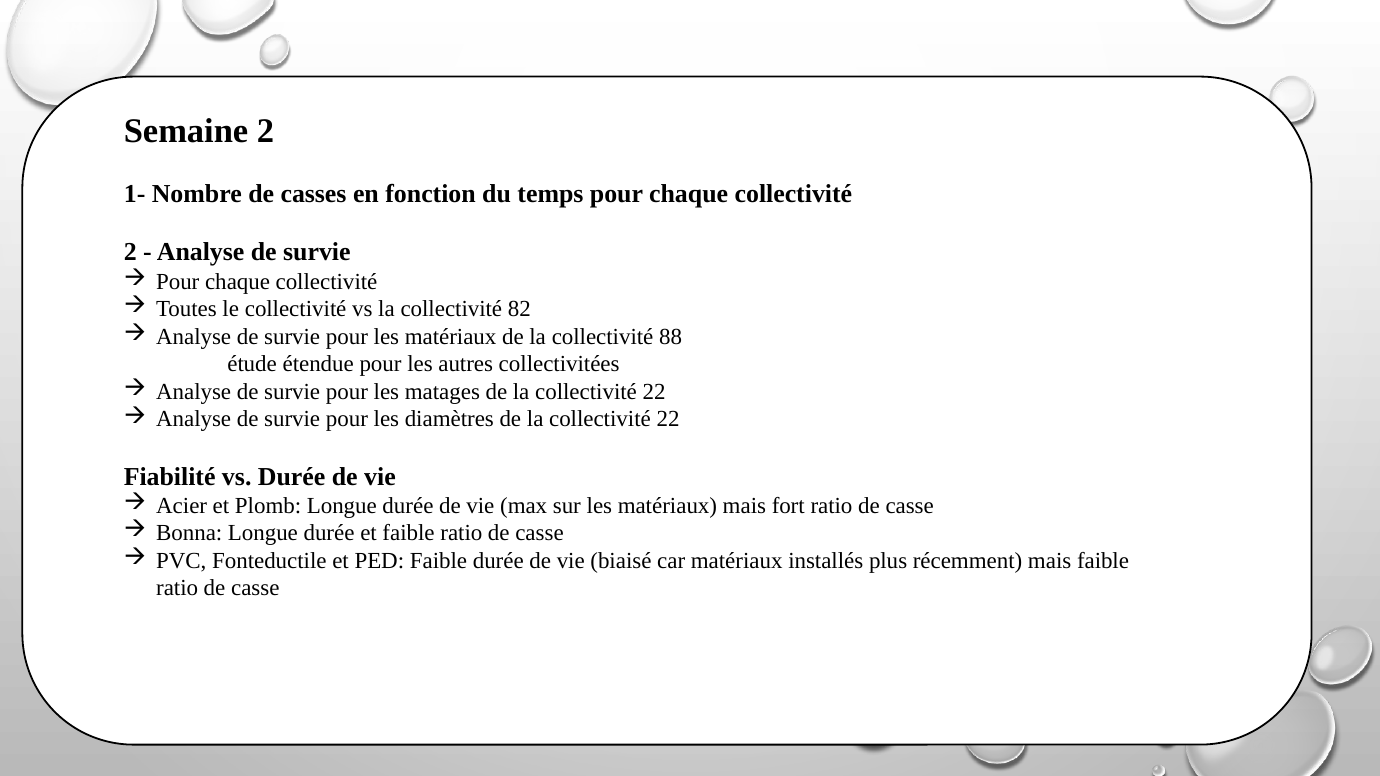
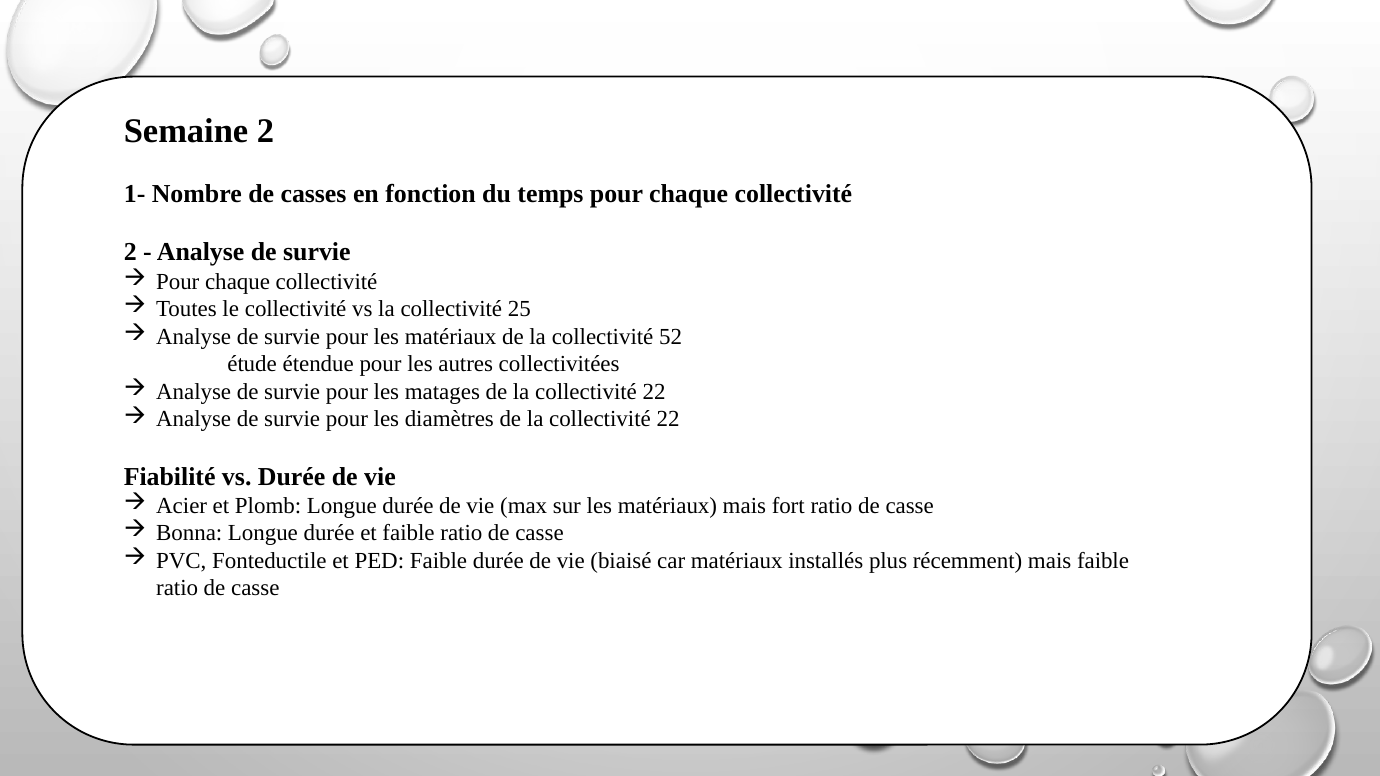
82: 82 -> 25 (519, 309)
88: 88 -> 52 (671, 337)
